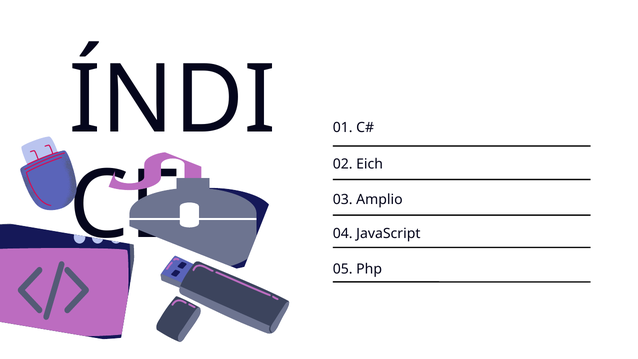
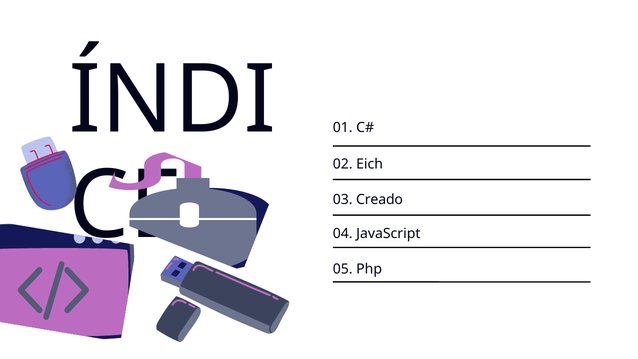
Amplio: Amplio -> Creado (380, 199)
